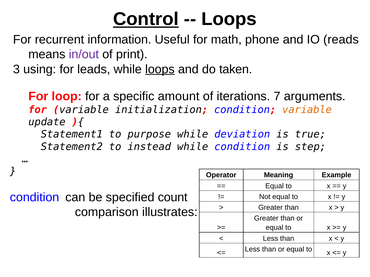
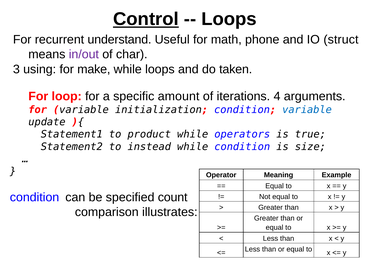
information: information -> understand (119, 40)
reads: reads -> struct (341, 40)
print: print -> char (132, 55)
leads: leads -> make (94, 69)
loops underline: present -> none (160, 69)
7: 7 -> 4 (277, 96)
variable colour: orange -> blue (307, 110)
purpose: purpose -> product (149, 135)
deviation: deviation -> operators (242, 135)
step: step -> size (310, 147)
